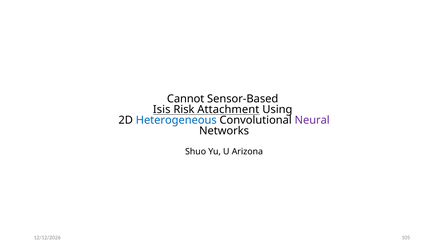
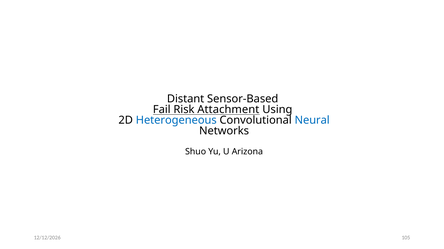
Cannot: Cannot -> Distant (186, 99)
Isis: Isis -> Fail (162, 110)
Neural colour: purple -> blue (312, 121)
